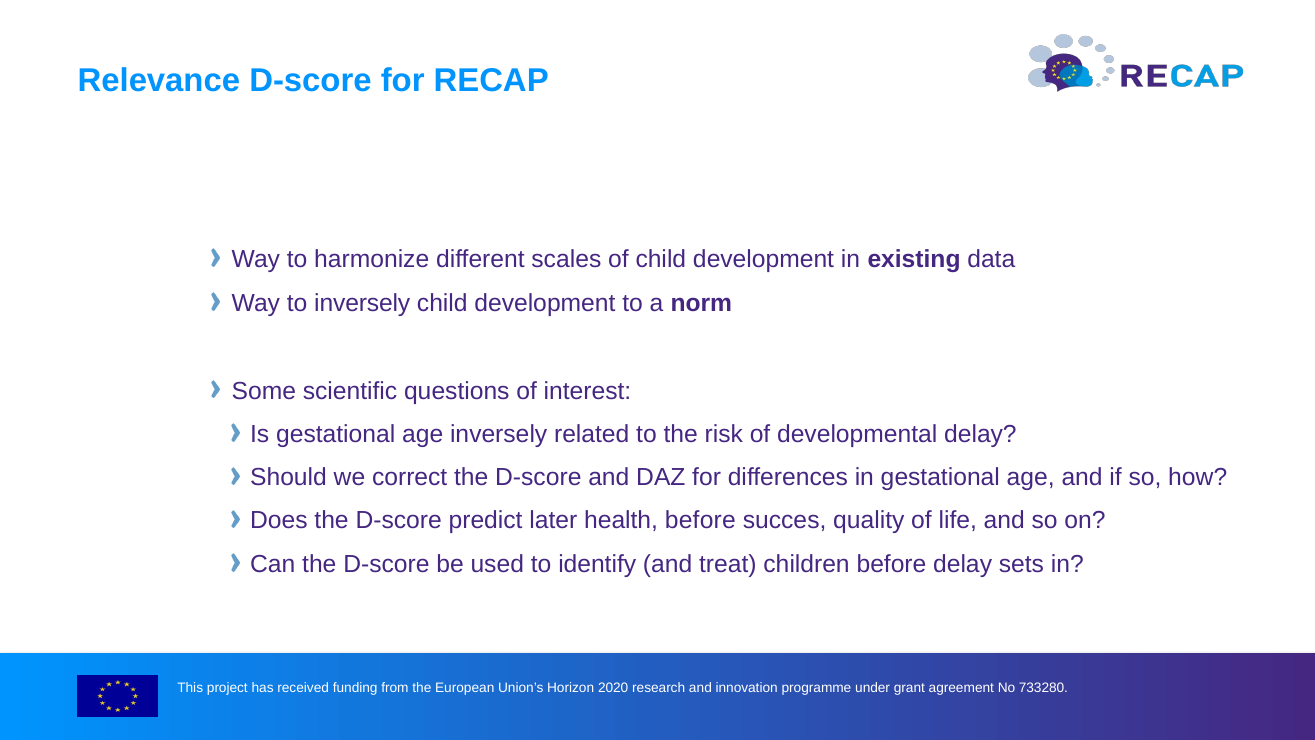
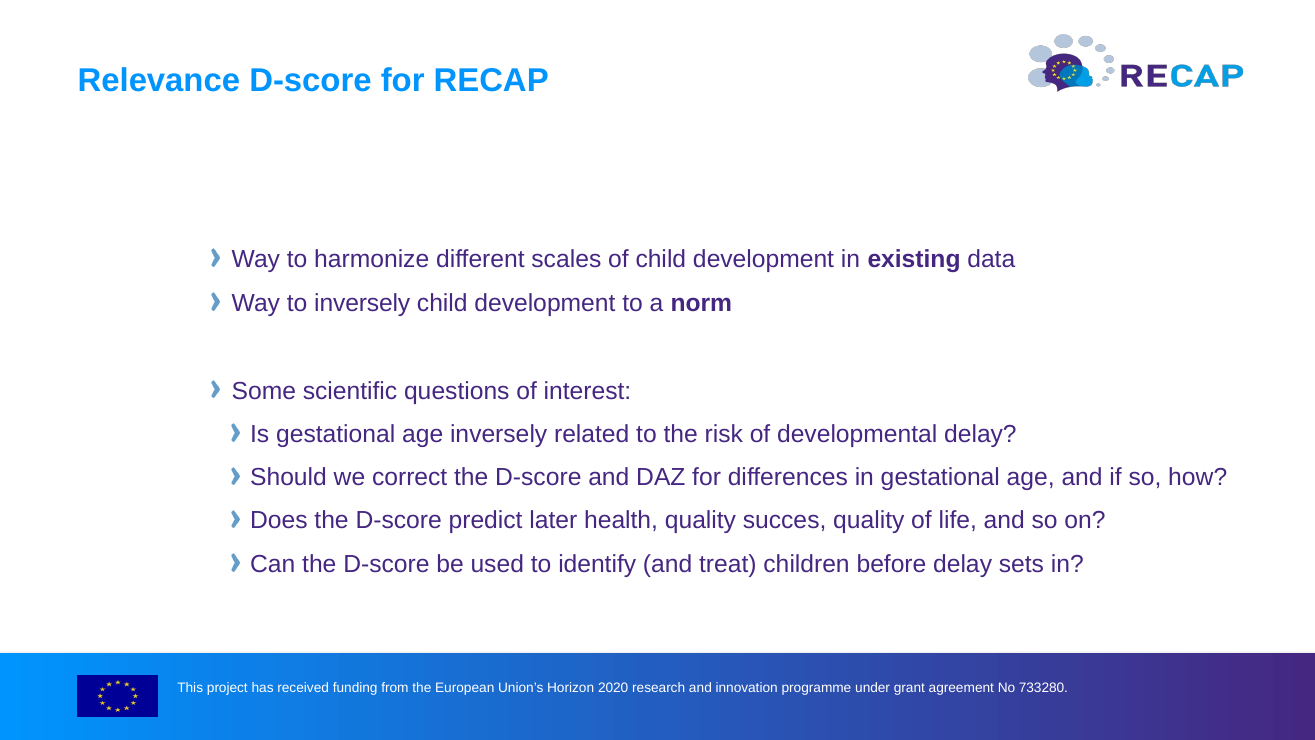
health before: before -> quality (700, 521)
